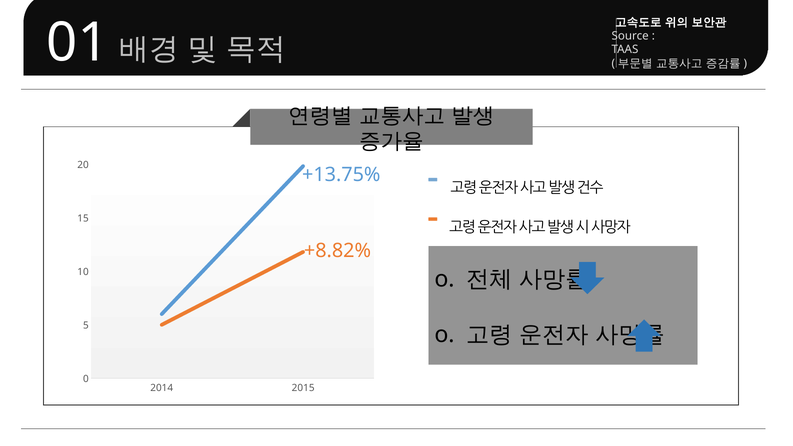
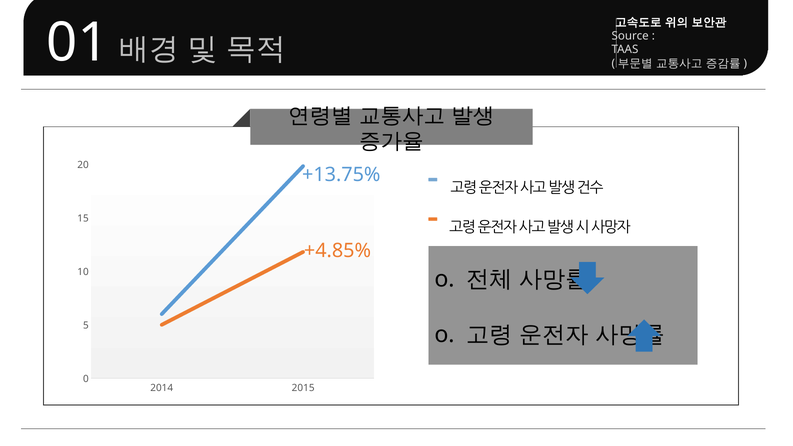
+8.82%: +8.82% -> +4.85% (337, 251)
